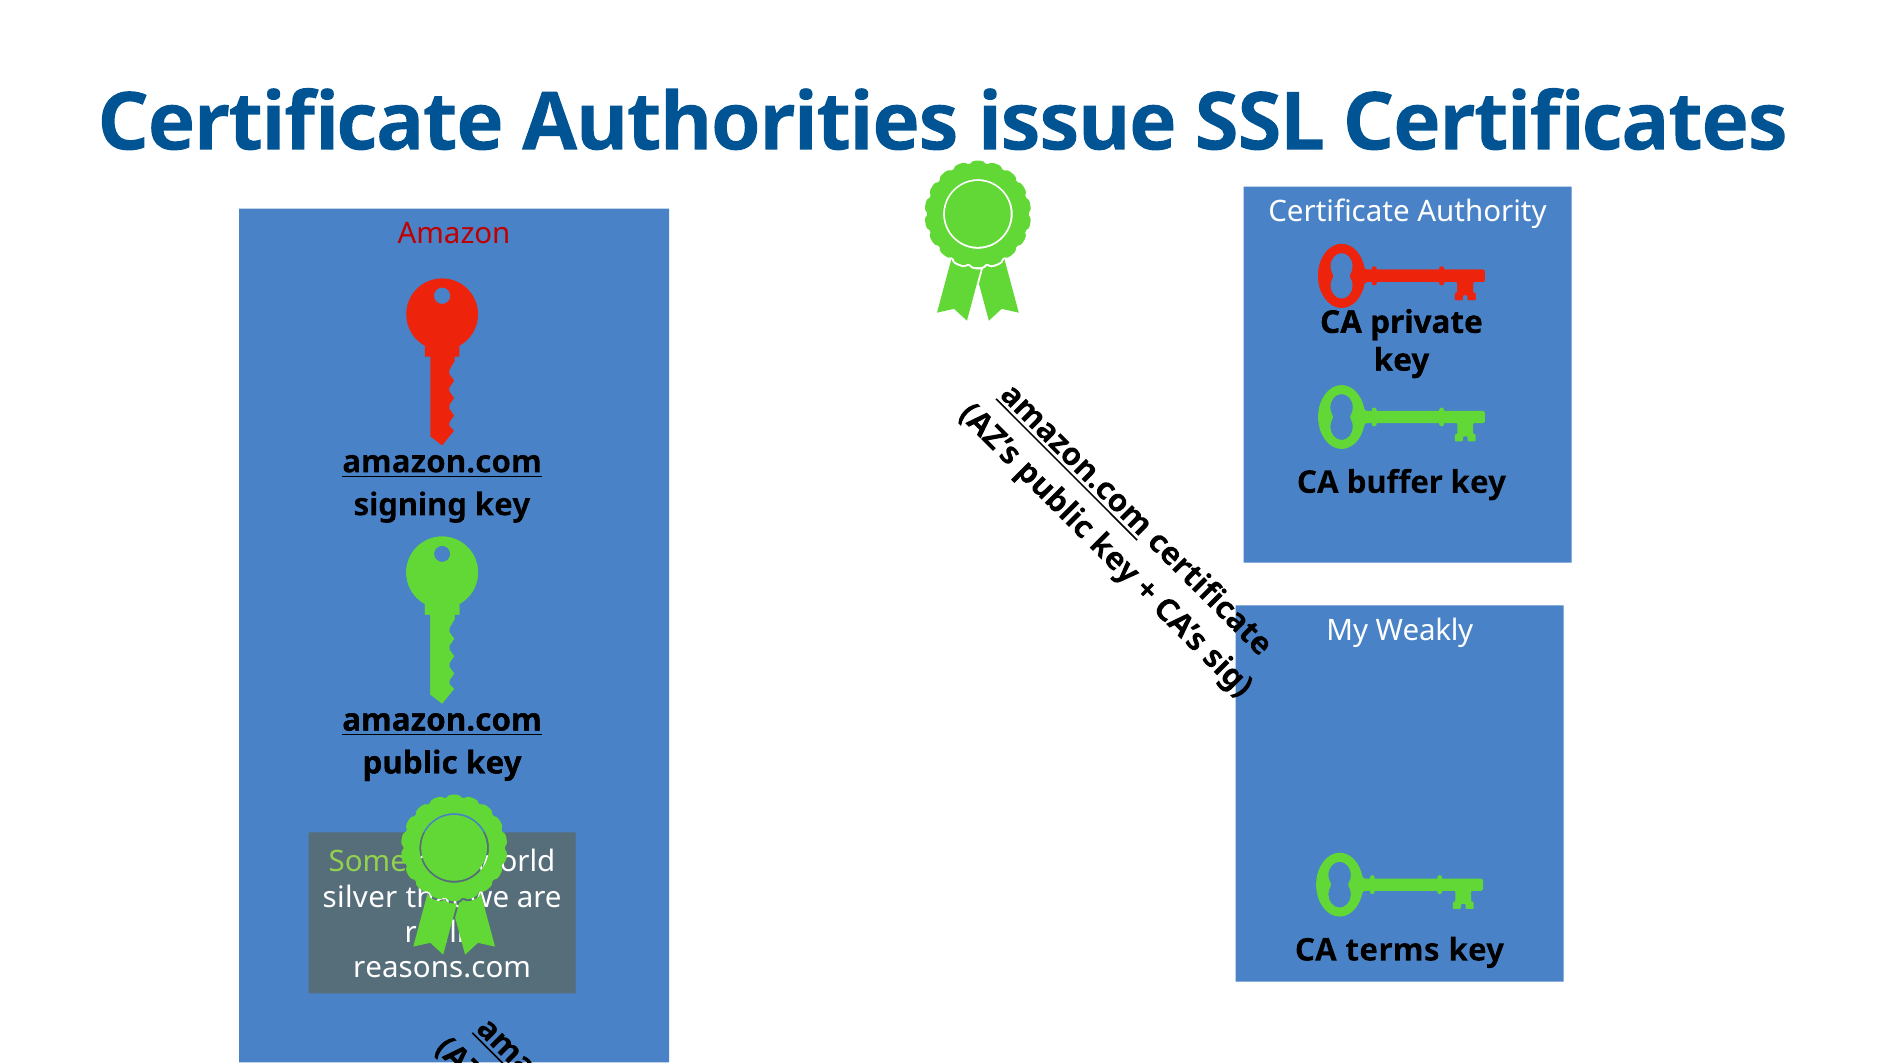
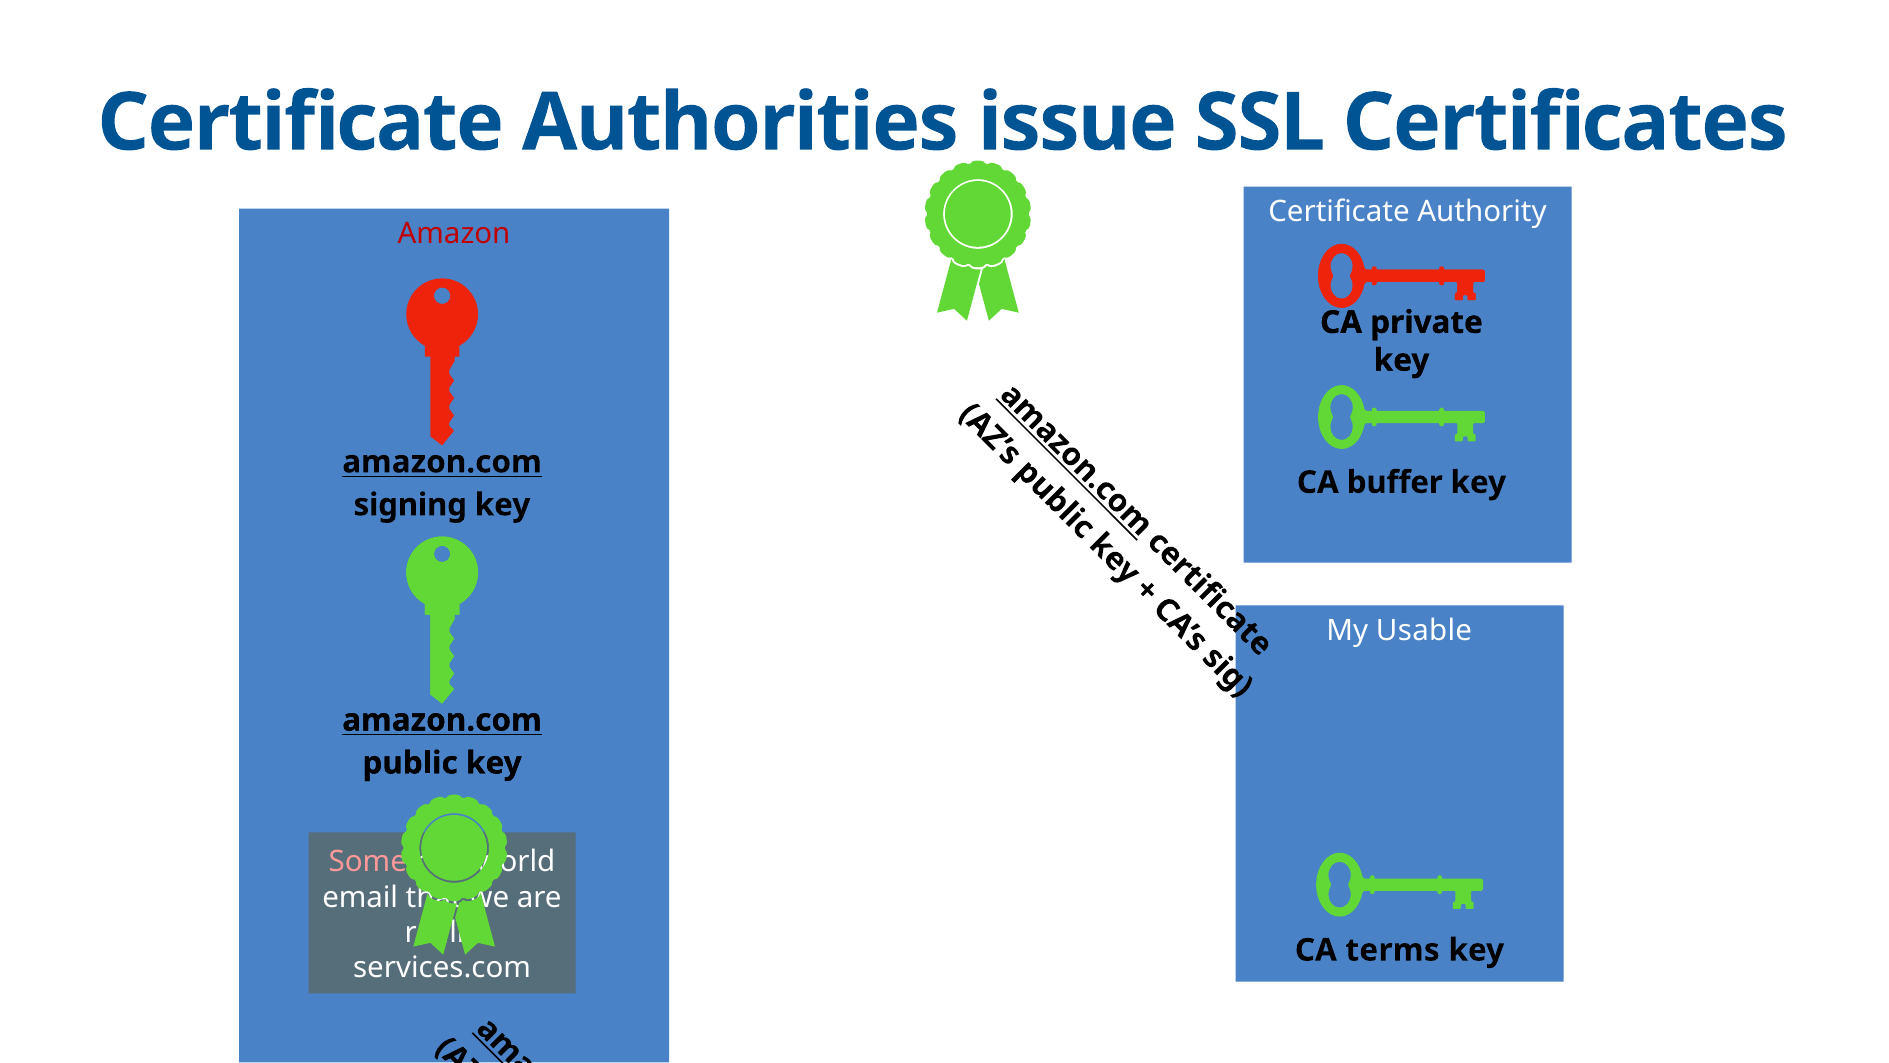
Weakly: Weakly -> Usable (1424, 631)
Some colour: light green -> pink (368, 861)
silver: silver -> email (360, 897)
reasons.com: reasons.com -> services.com (442, 968)
